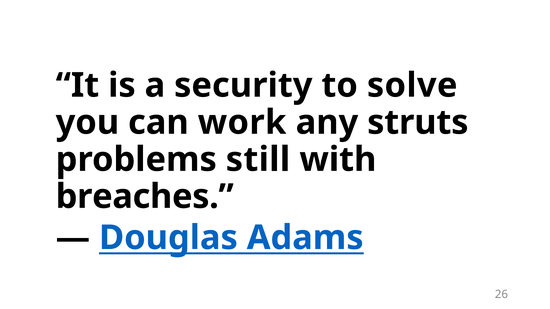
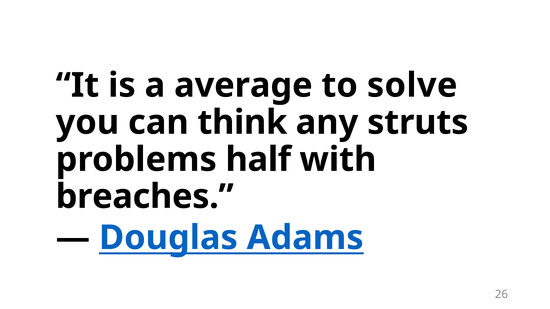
security: security -> average (243, 85)
work: work -> think (242, 123)
still: still -> half (258, 160)
